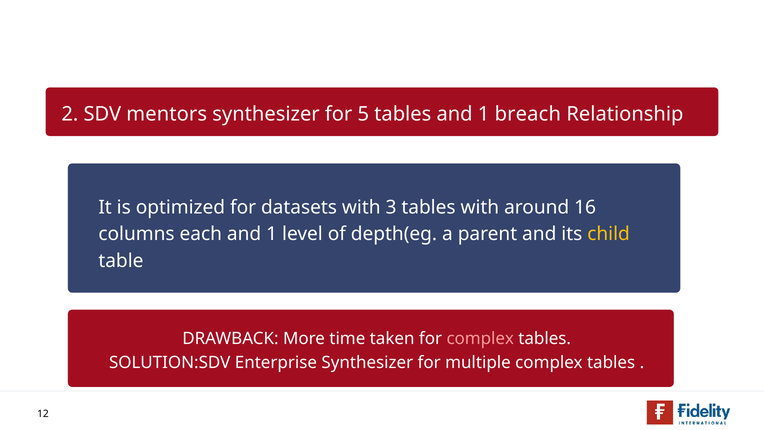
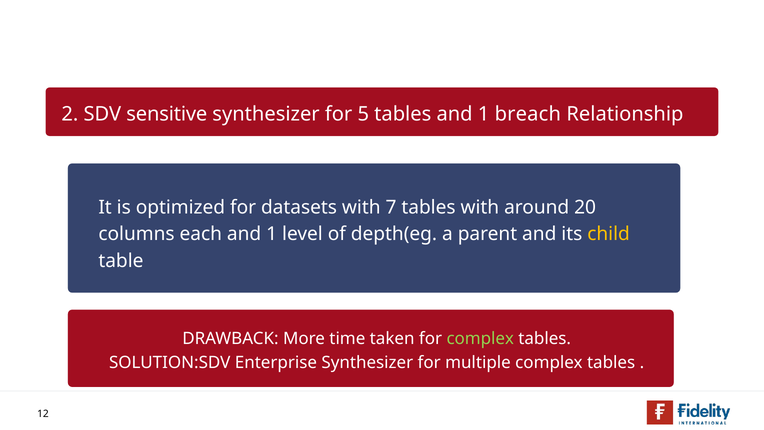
mentors: mentors -> sensitive (167, 114)
3: 3 -> 7 (391, 207)
16: 16 -> 20 (585, 207)
complex colour: pink -> light green (480, 339)
